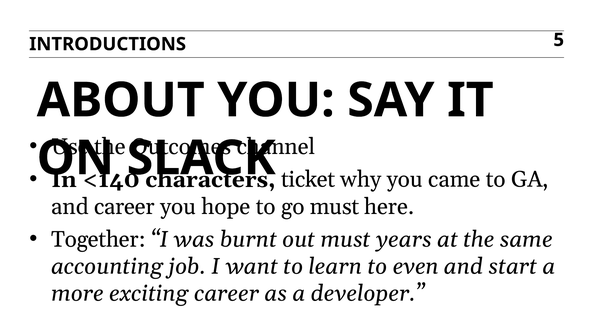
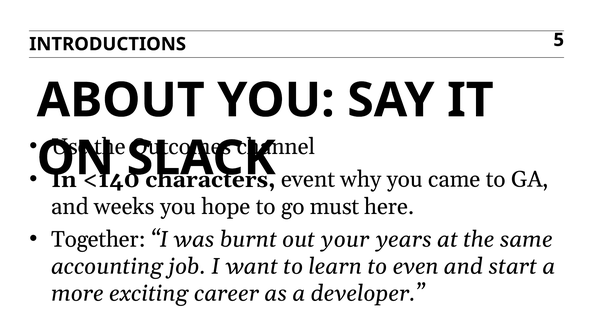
ticket: ticket -> event (308, 180)
and career: career -> weeks (124, 207)
out must: must -> your (345, 239)
